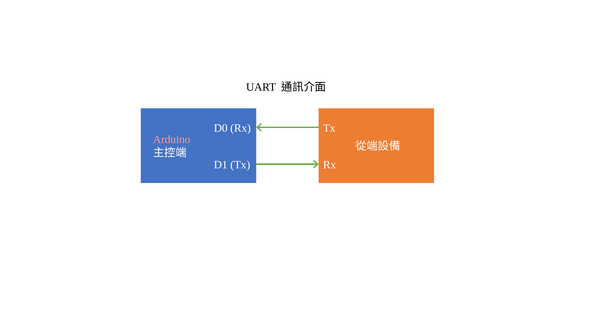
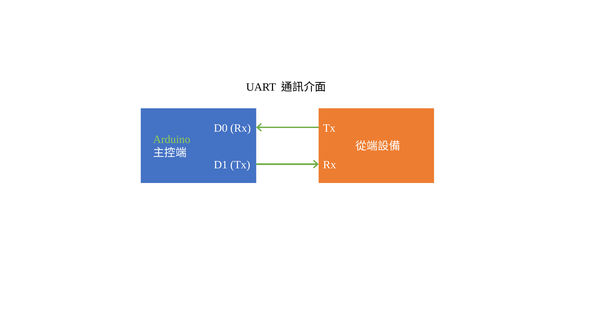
Arduino colour: pink -> light green (172, 140)
